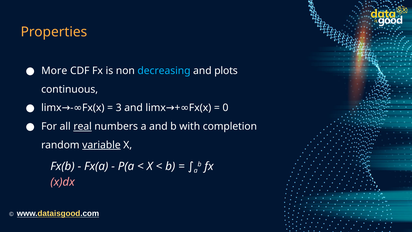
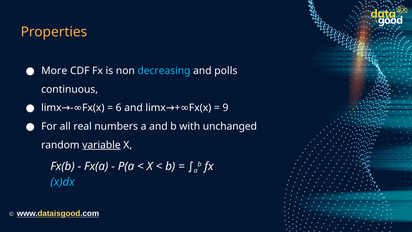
plots: plots -> polls (226, 71)
3: 3 -> 6 (119, 108)
0: 0 -> 9 (225, 108)
real underline: present -> none (83, 126)
completion: completion -> unchanged (230, 126)
x)dx colour: pink -> light blue (63, 182)
